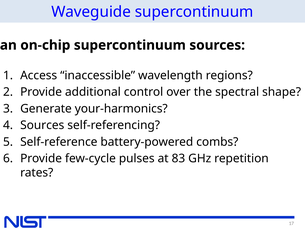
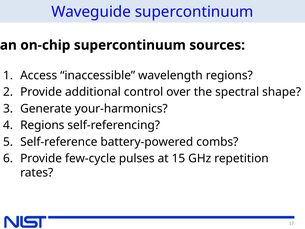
Sources: Sources -> Regions (42, 125)
83: 83 -> 15 (178, 158)
